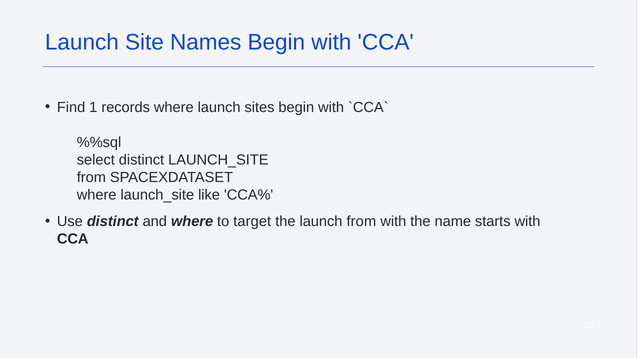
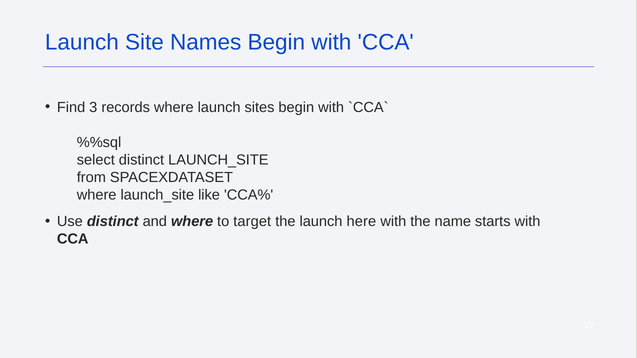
1: 1 -> 3 (93, 108)
launch from: from -> here (361, 222)
